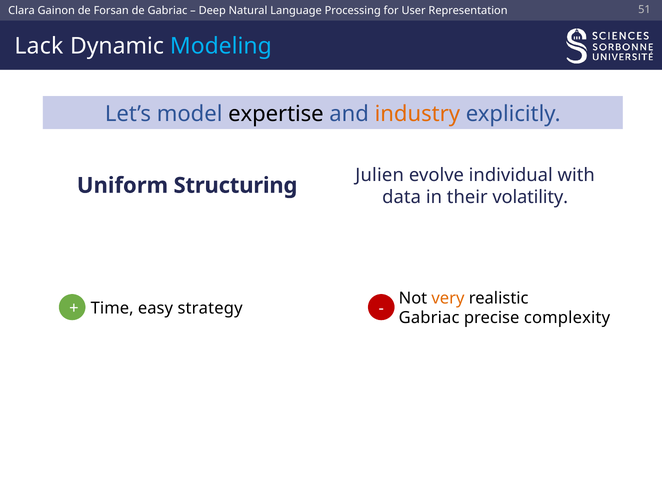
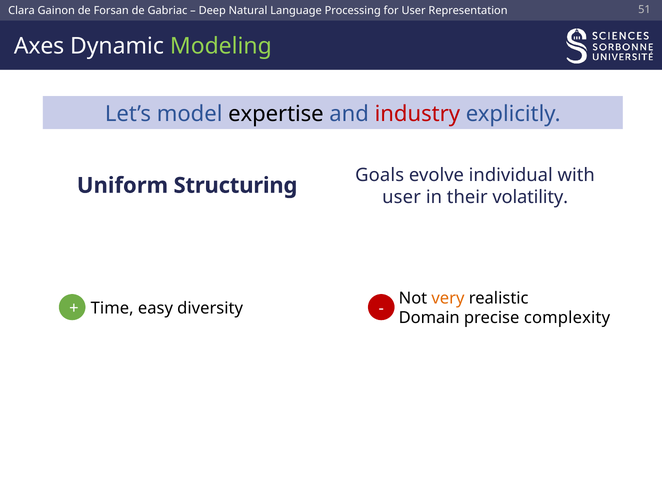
Lack: Lack -> Axes (39, 46)
Modeling colour: light blue -> light green (221, 46)
industry colour: orange -> red (417, 114)
Julien: Julien -> Goals (380, 175)
data: data -> user (402, 197)
strategy: strategy -> diversity (210, 308)
Gabriac: Gabriac -> Domain (429, 318)
